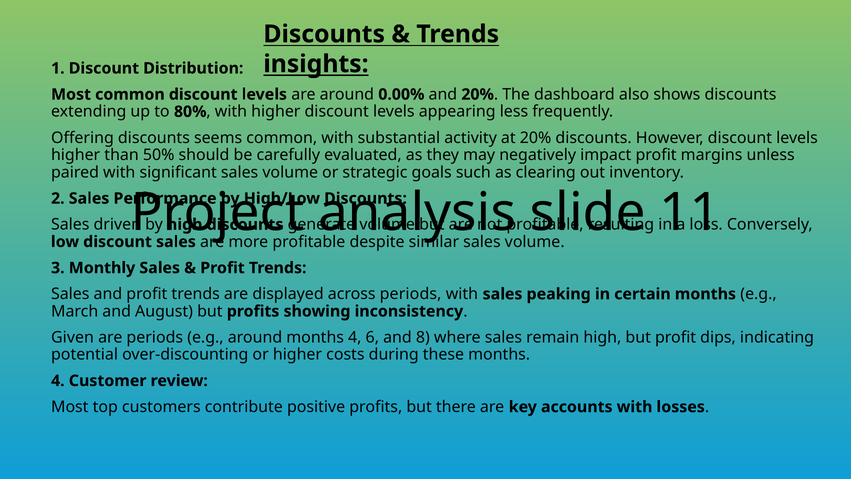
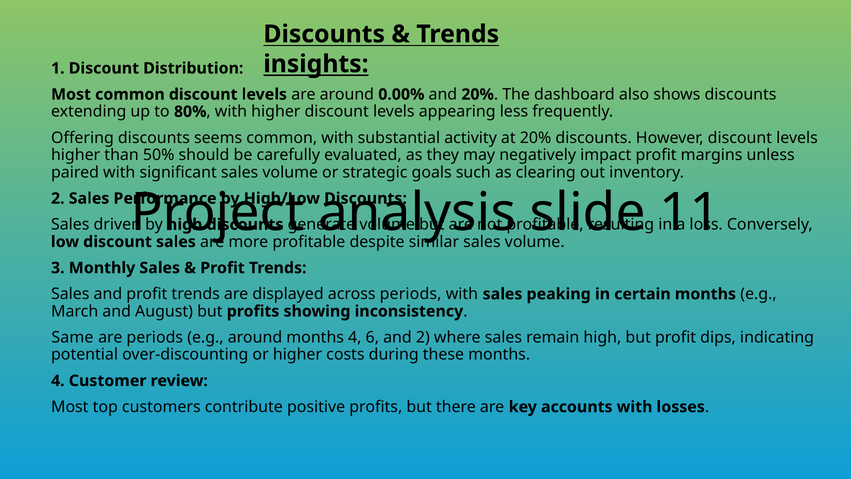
Given: Given -> Same (72, 337)
and 8: 8 -> 2 (423, 337)
